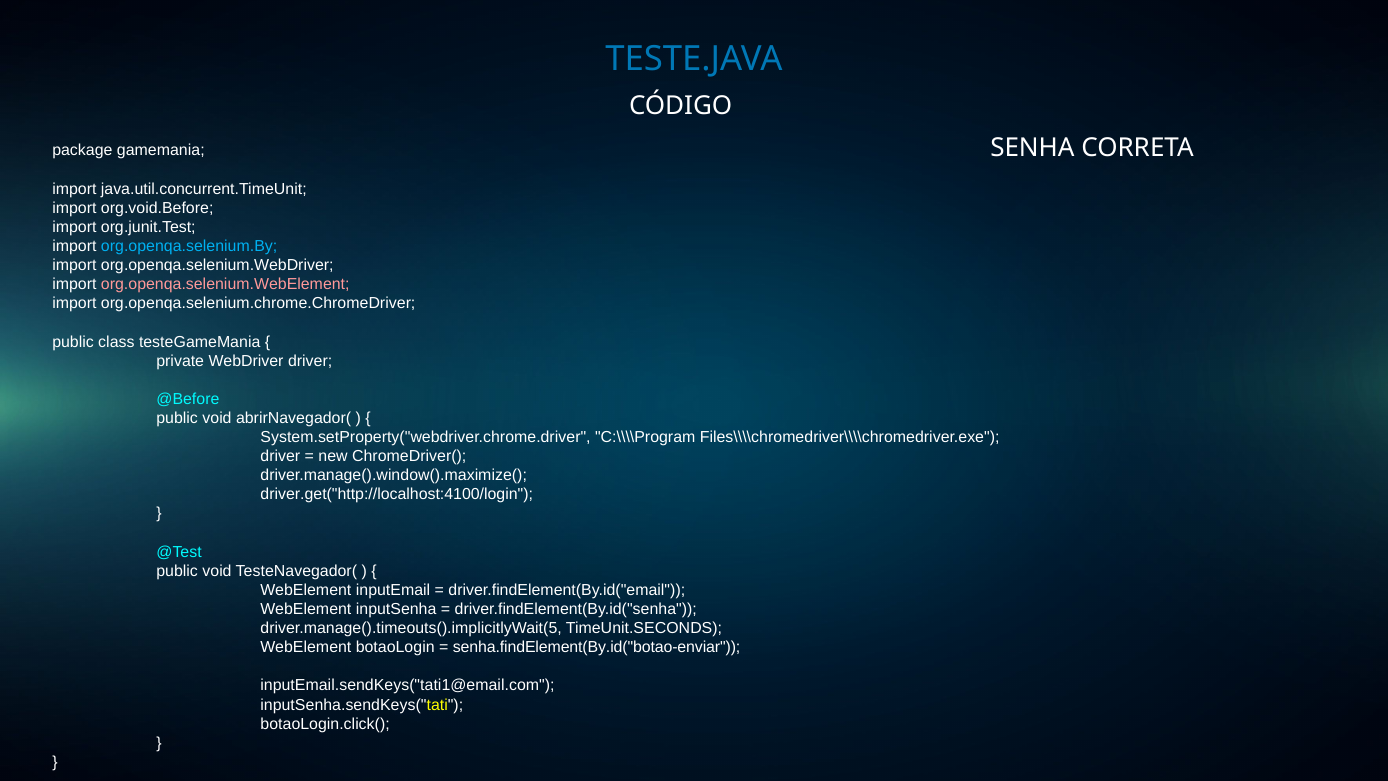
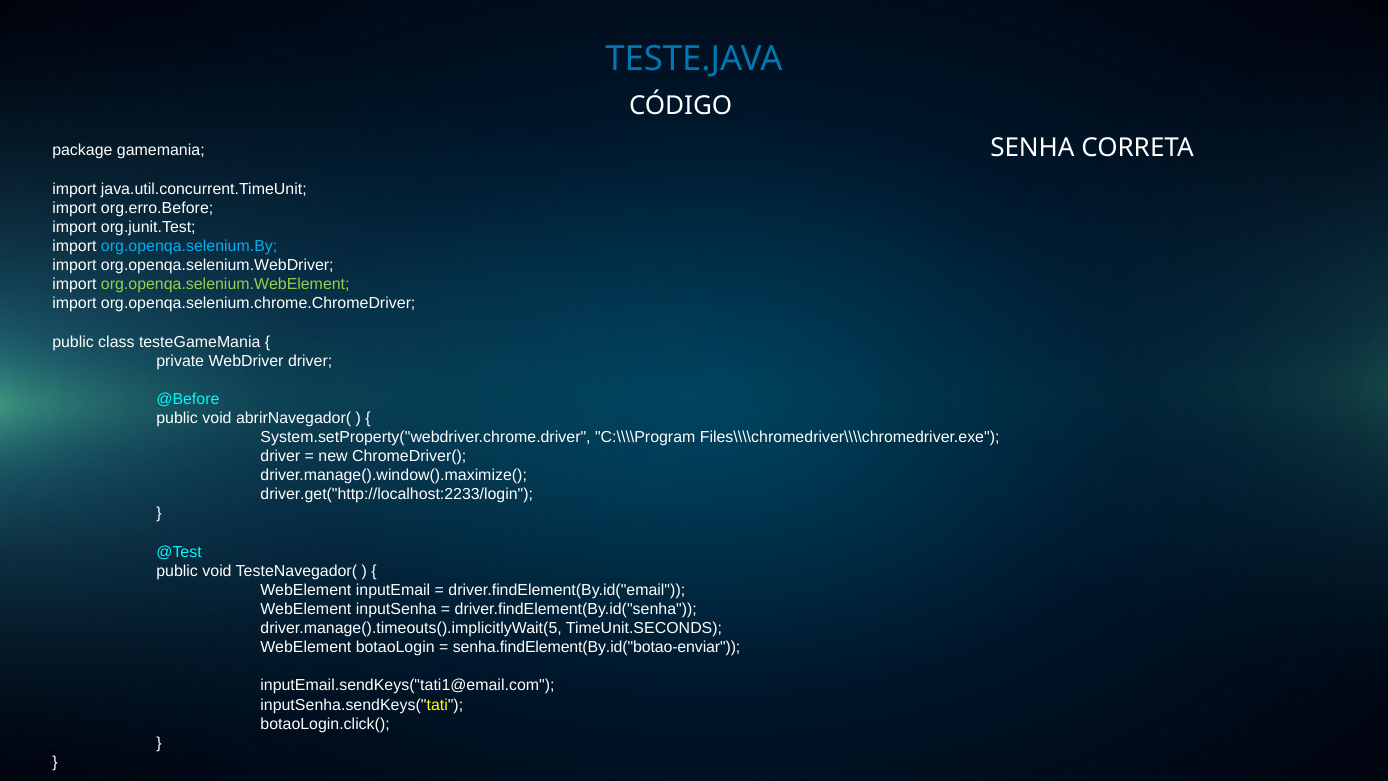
org.void.Before: org.void.Before -> org.erro.Before (157, 208)
org.openqa.selenium.WebElement colour: pink -> light green (225, 284)
driver.get("http://localhost:4100/login: driver.get("http://localhost:4100/login -> driver.get("http://localhost:2233/login (397, 494)
